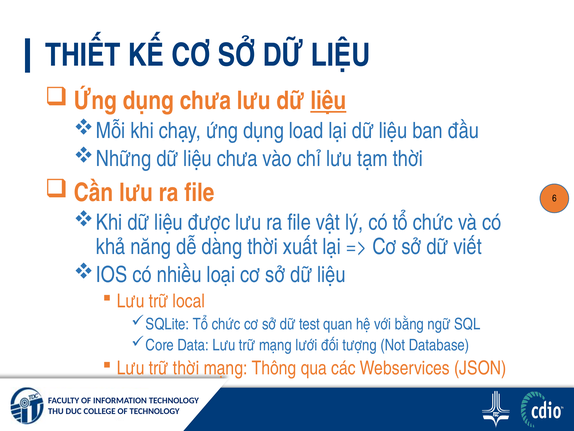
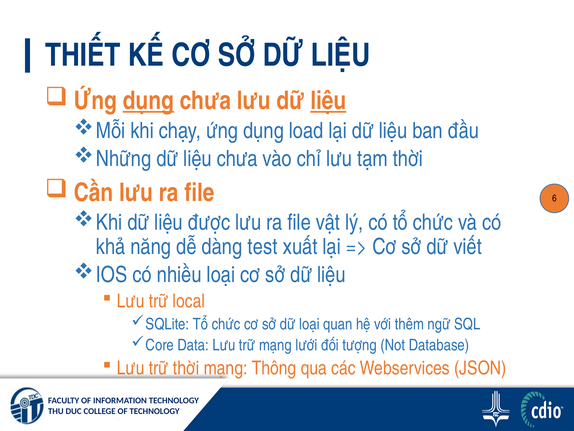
dụng underline: none -> present (148, 101)
dàng thời: thời -> test (263, 246)
dữ test: test -> loại (309, 324)
bằng: bằng -> thêm (409, 324)
